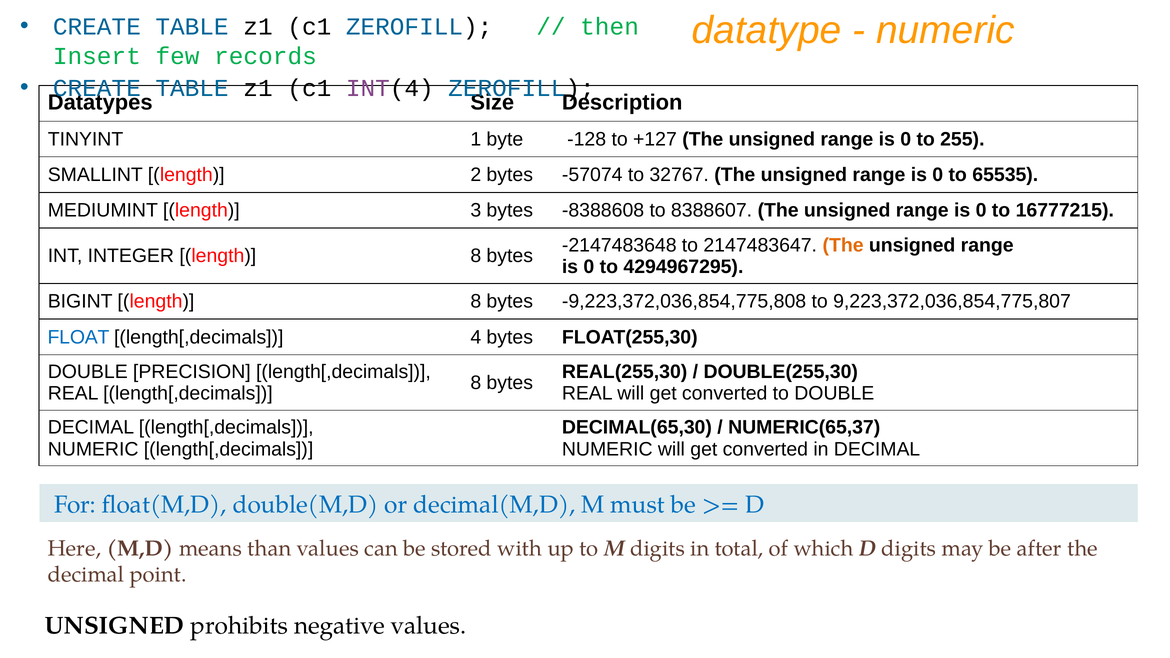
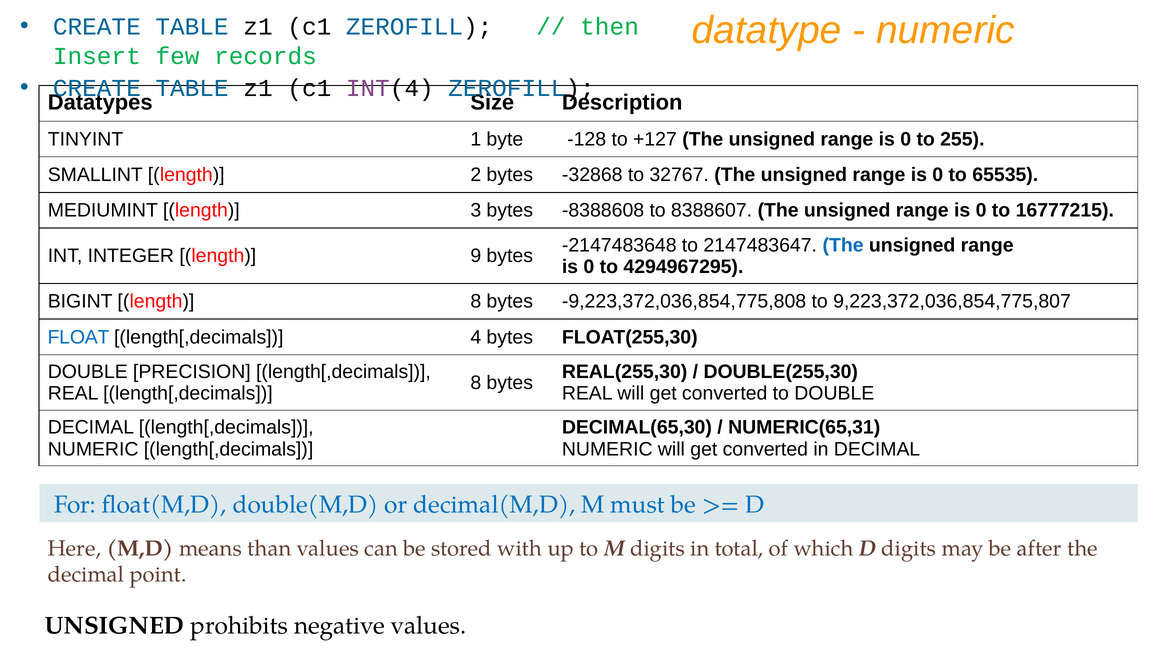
-57074: -57074 -> -32868 (592, 175)
The colour: orange -> blue (843, 245)
INTEGER length 8: 8 -> 9 (476, 256)
NUMERIC(65,37: NUMERIC(65,37 -> NUMERIC(65,31 (804, 428)
